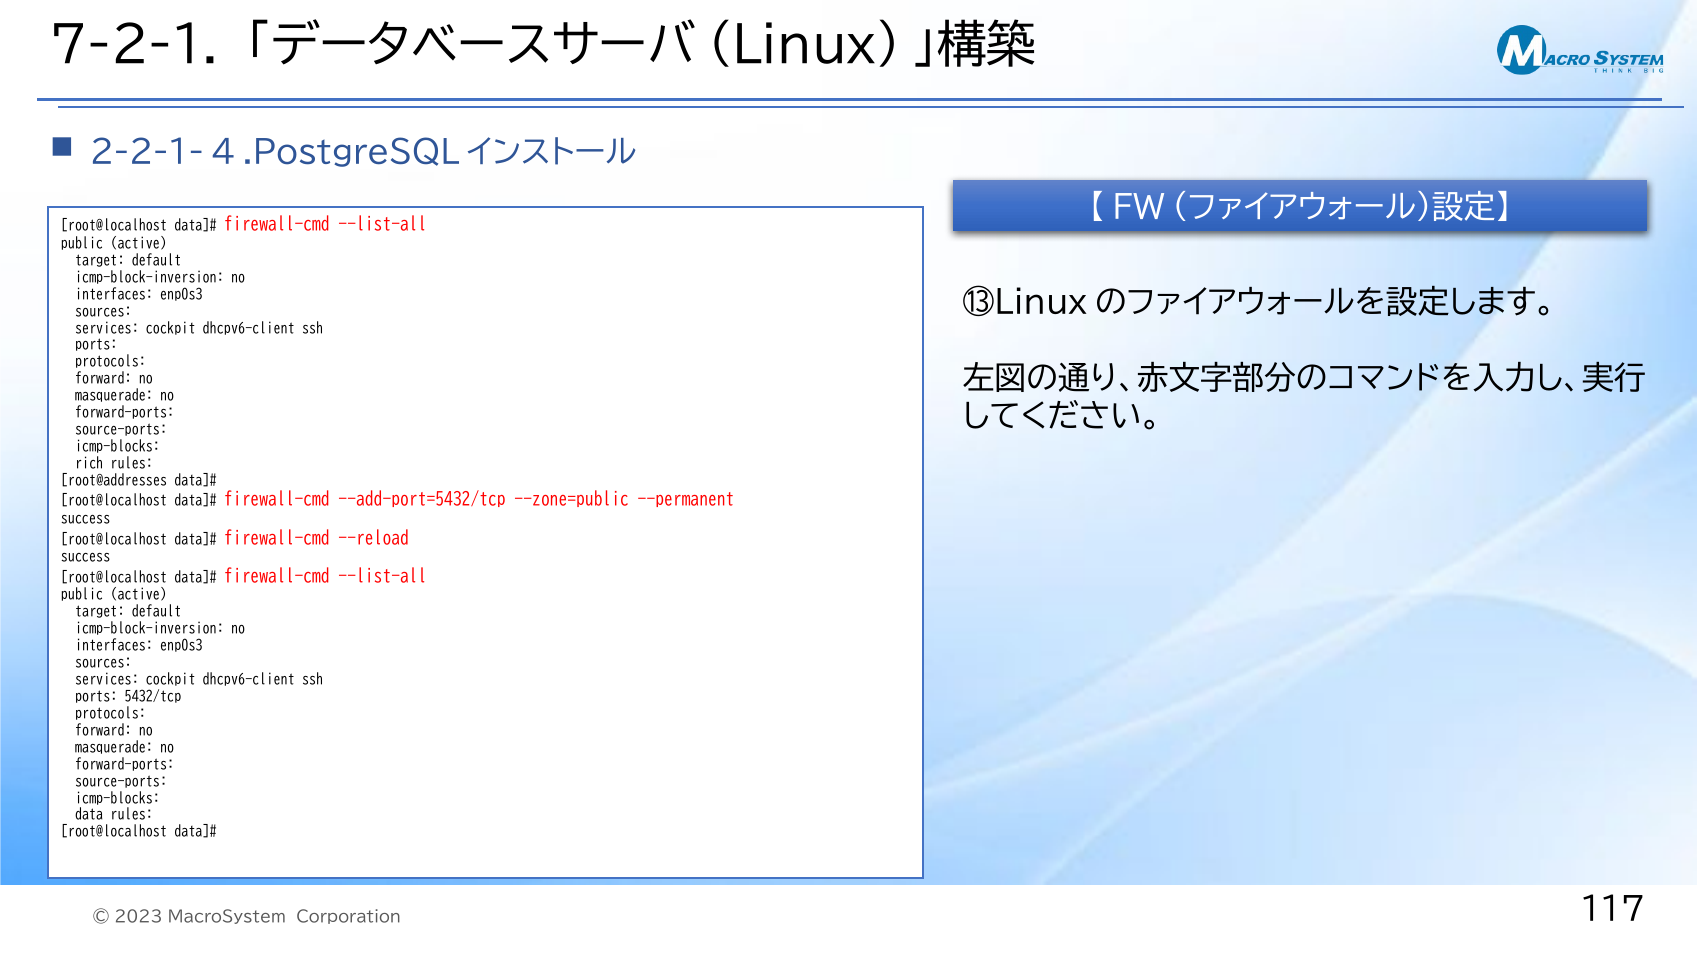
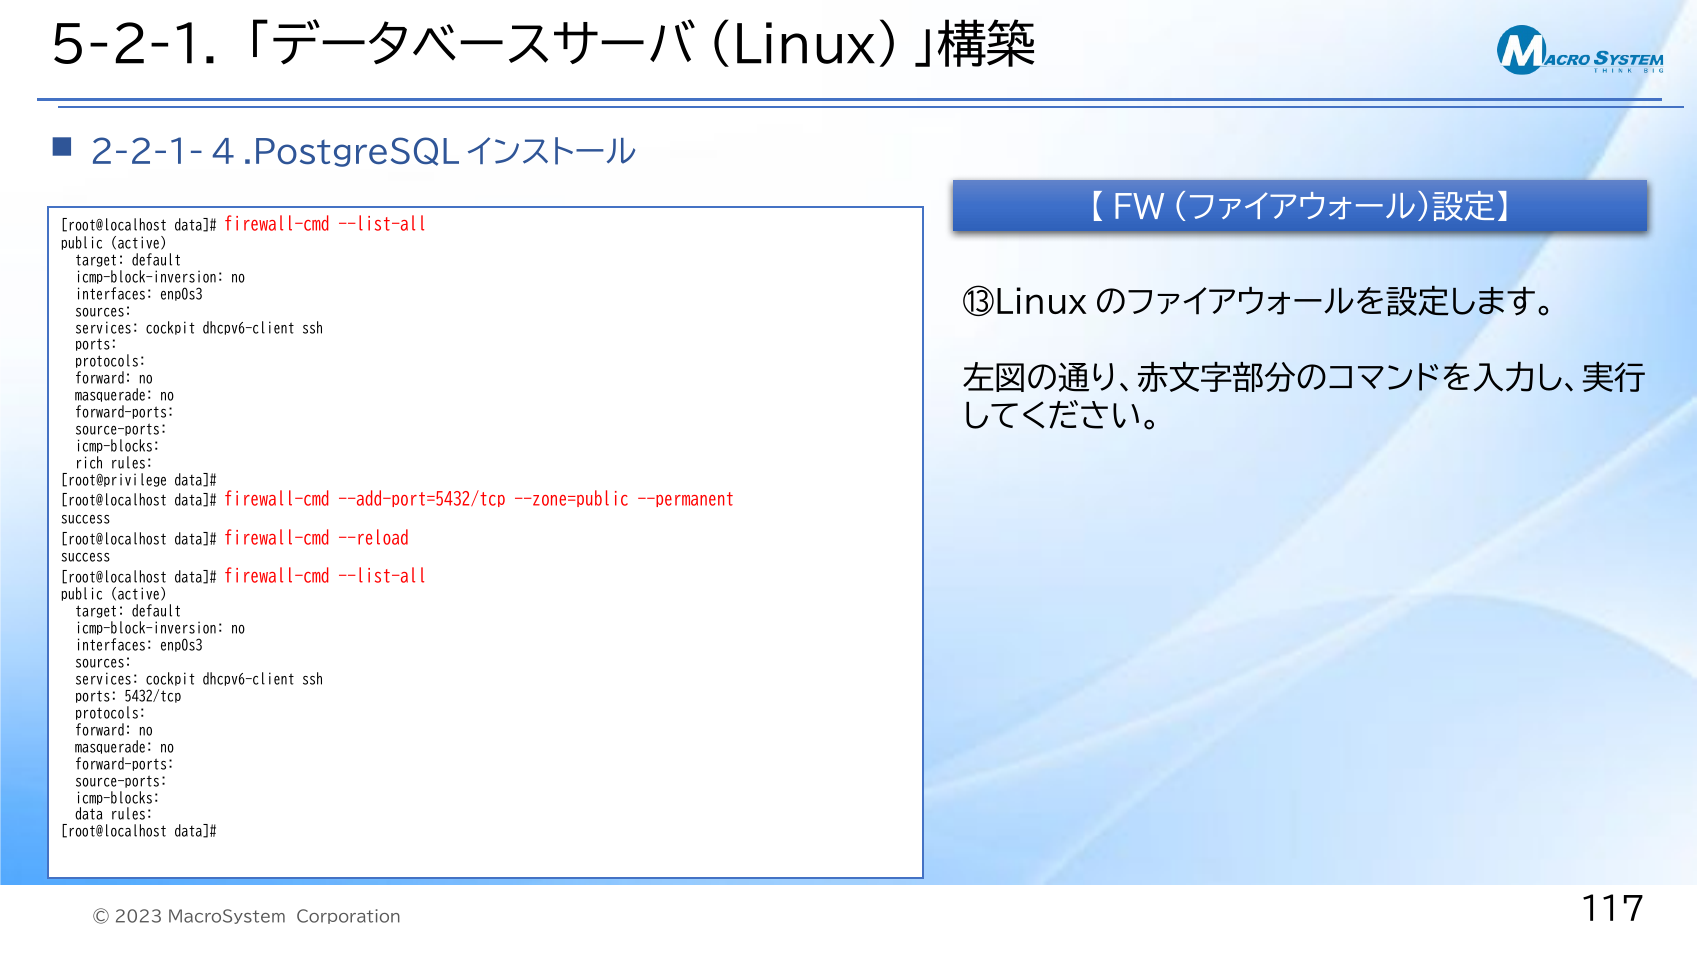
7-2-1: 7-2-1 -> 5-2-1 (134, 46)
root@addresses: root@addresses -> root@privilege (114, 481)
